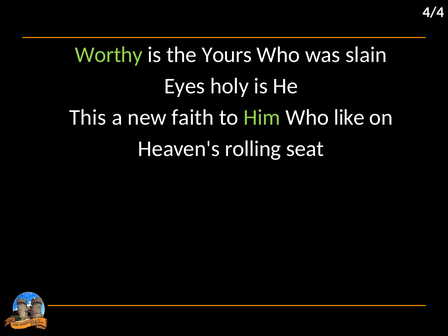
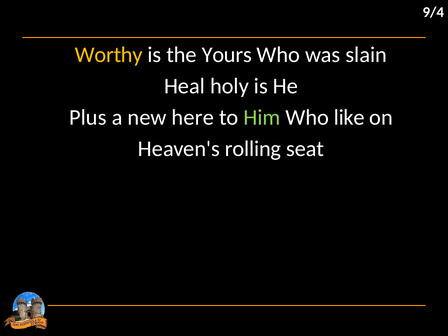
4/4: 4/4 -> 9/4 (433, 12)
Worthy colour: light green -> yellow (109, 55)
Eyes: Eyes -> Heal (184, 86)
This: This -> Plus (88, 117)
faith: faith -> here (193, 117)
